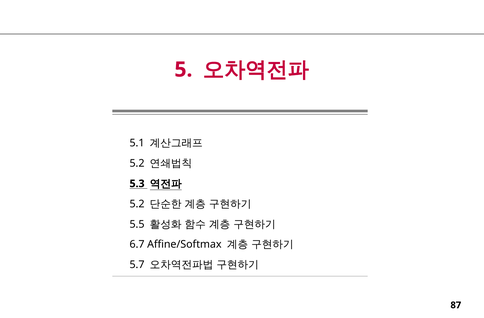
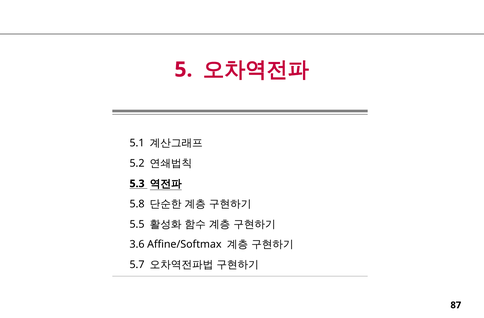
5.2: 5.2 -> 5.8 (137, 204)
6.7: 6.7 -> 3.6 (137, 244)
